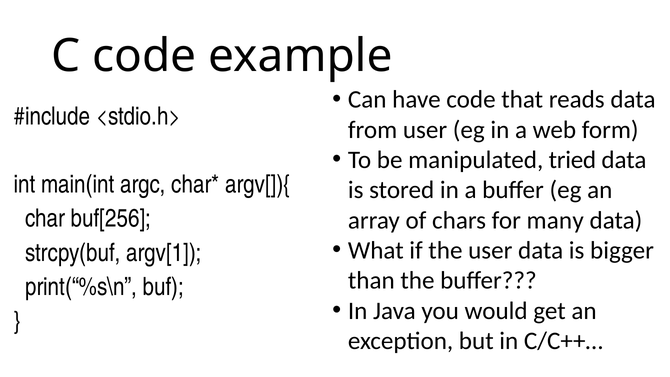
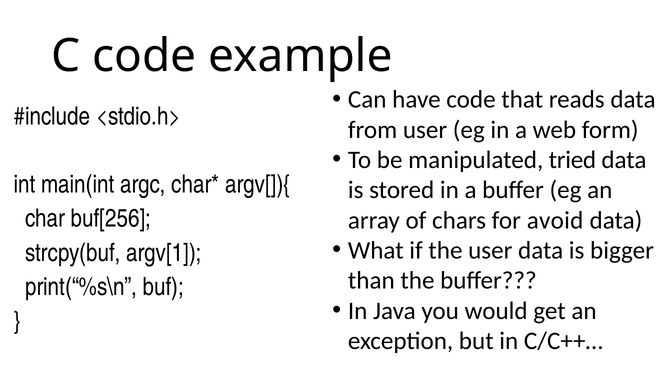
many: many -> avoid (555, 220)
